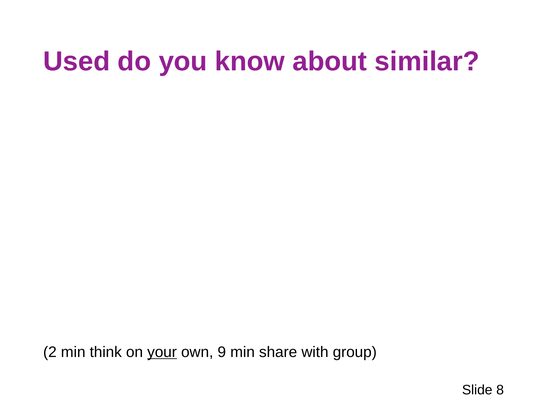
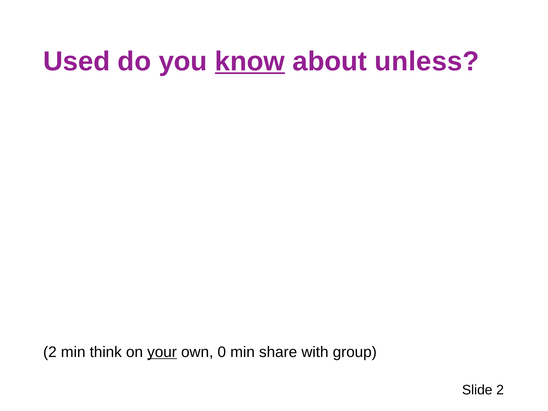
know underline: none -> present (250, 61)
similar: similar -> unless (427, 61)
9: 9 -> 0 (222, 352)
Slide 8: 8 -> 2 (500, 390)
